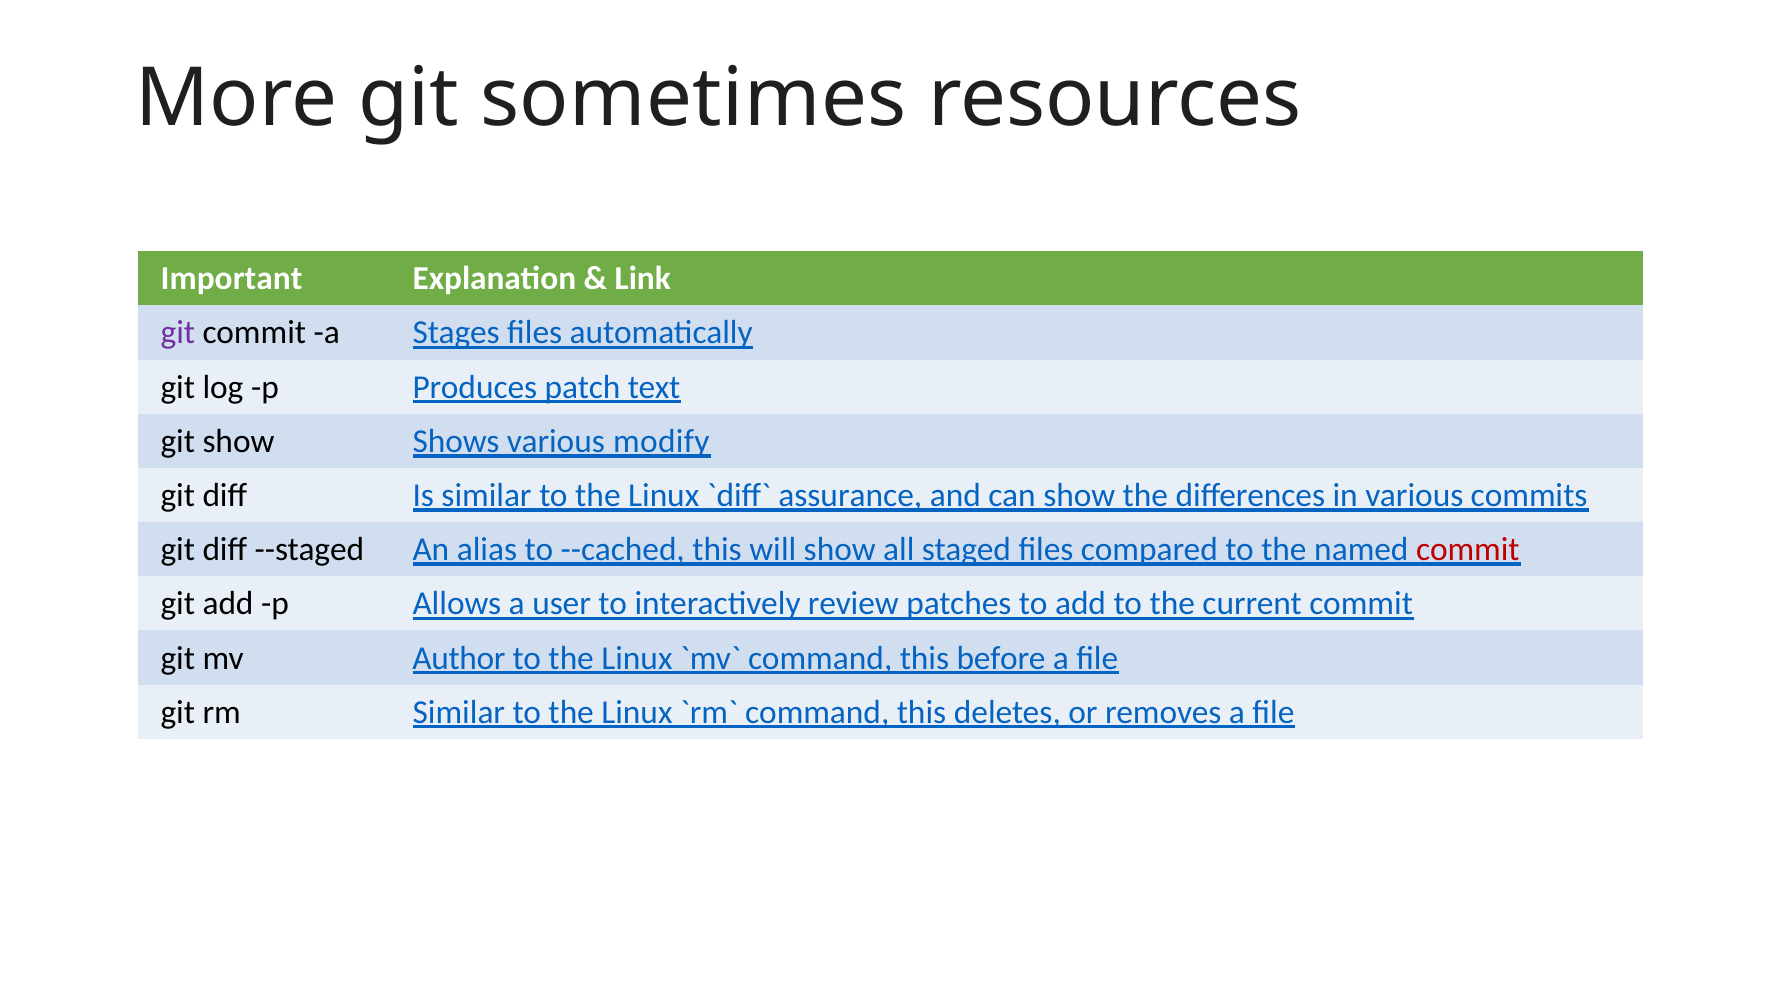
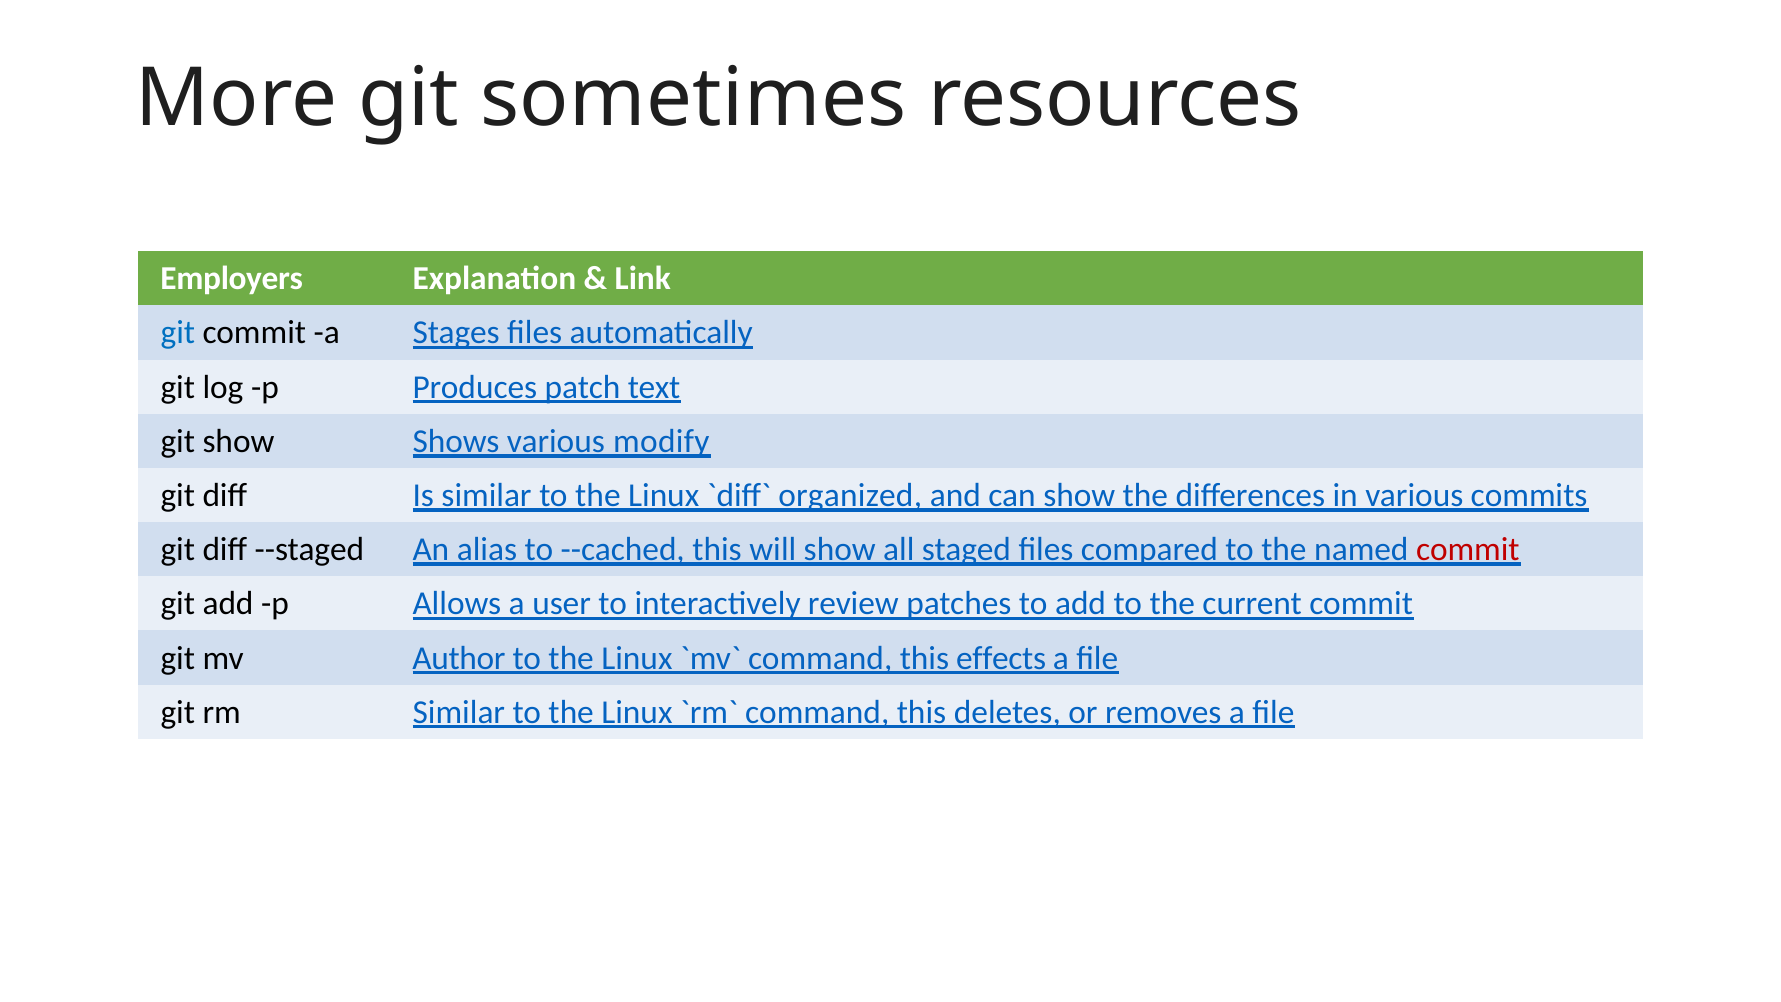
Important: Important -> Employers (232, 279)
git colour: purple -> blue (178, 333)
assurance: assurance -> organized (850, 495)
before: before -> effects (1001, 658)
